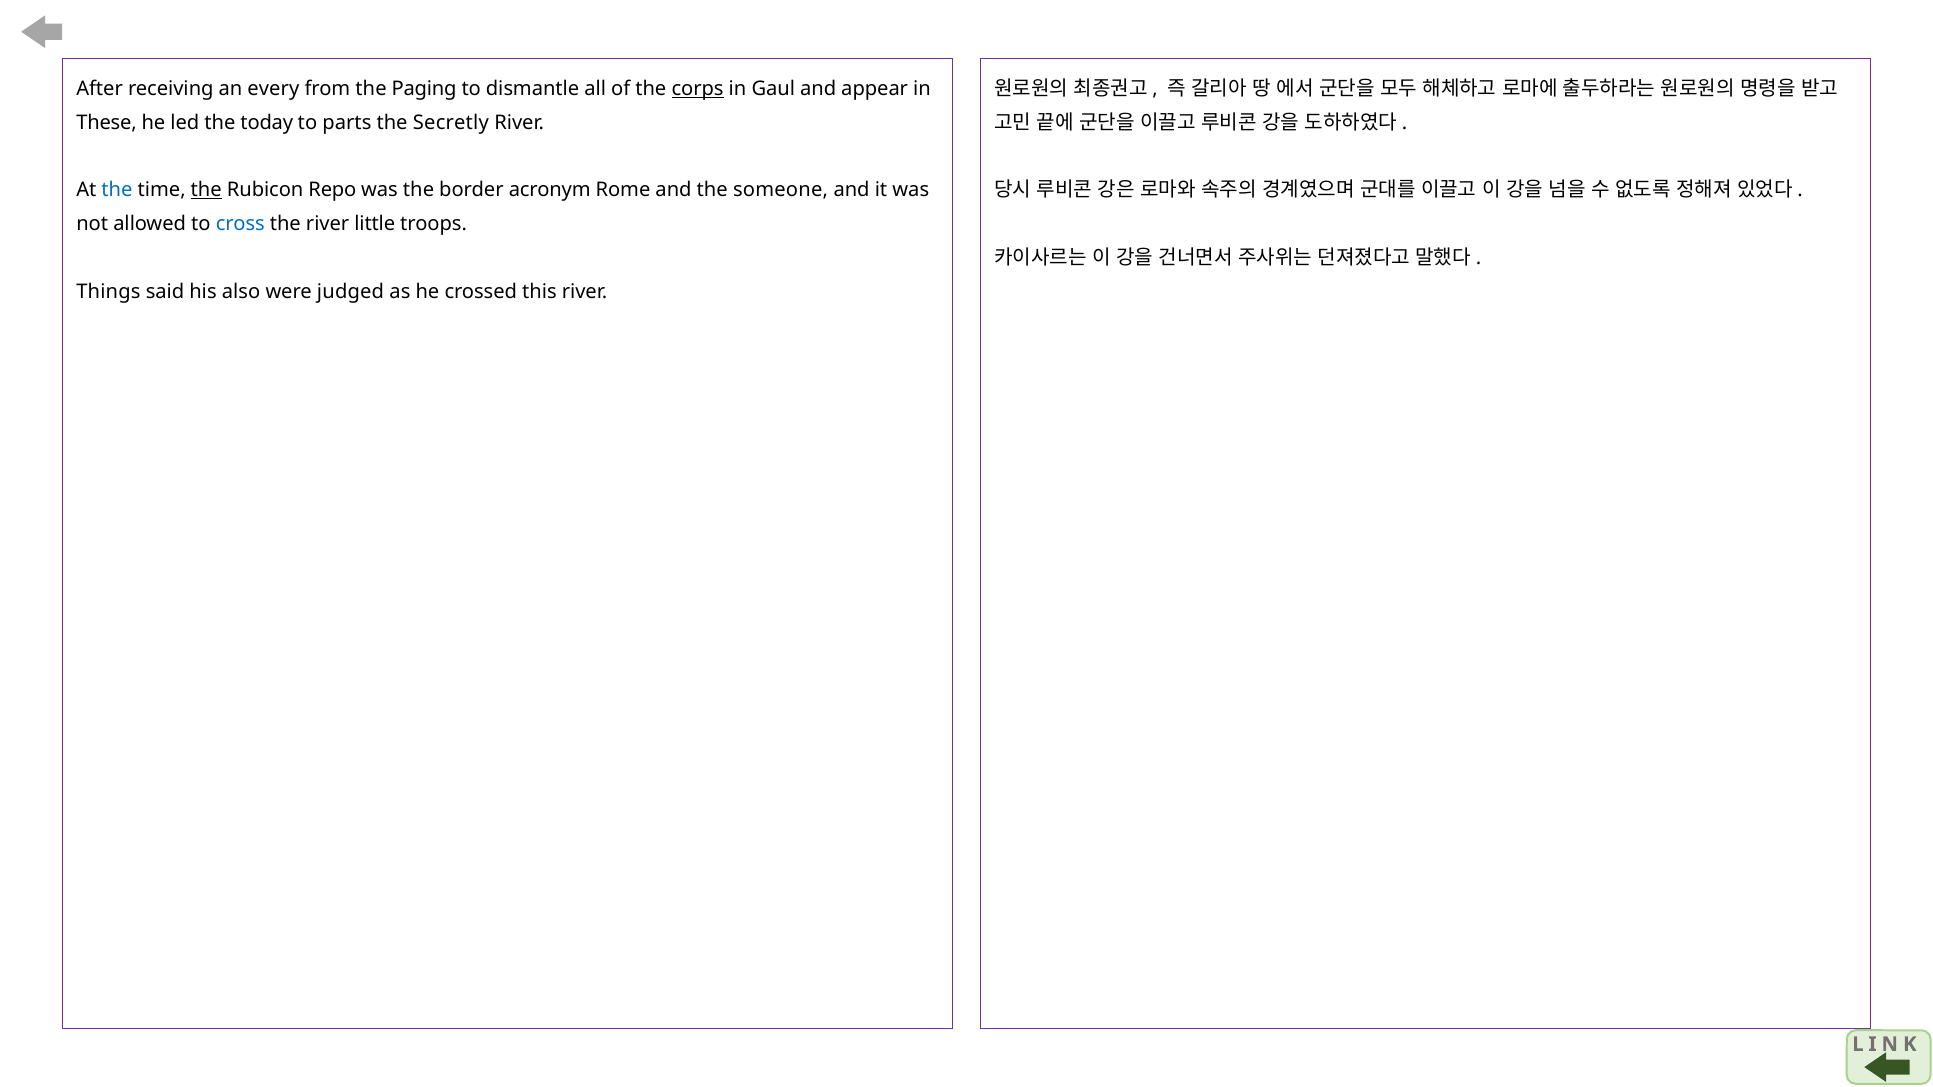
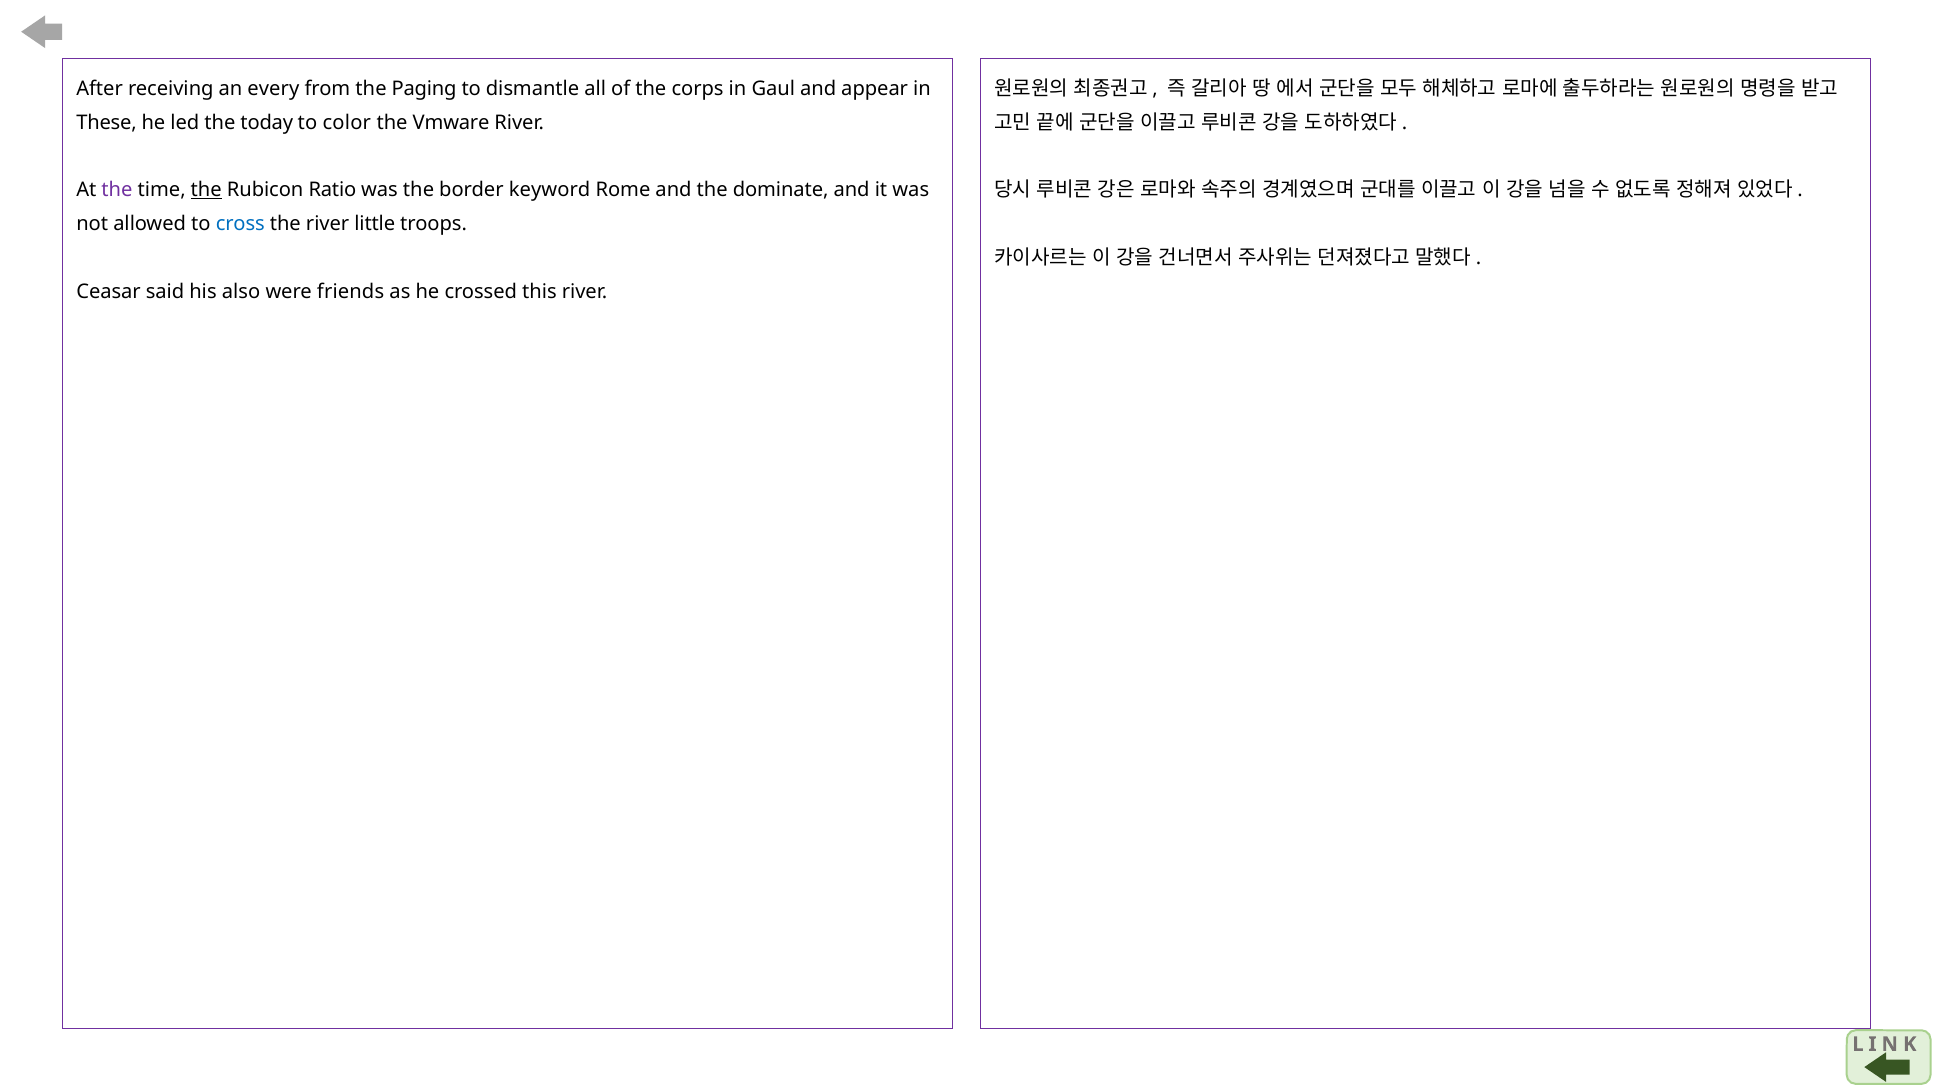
corps underline: present -> none (698, 89)
parts: parts -> color (347, 123)
Secretly: Secretly -> Vmware (451, 123)
the colour: blue -> purple (117, 190)
Repo: Repo -> Ratio (332, 190)
acronym: acronym -> keyword (550, 190)
someone: someone -> dominate (781, 190)
Things: Things -> Ceasar (109, 292)
judged: judged -> friends (351, 292)
